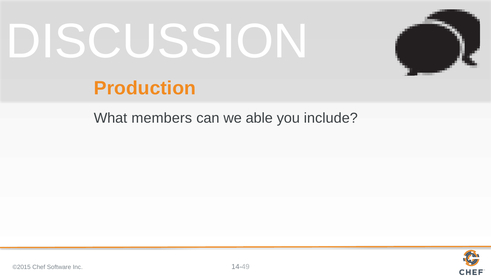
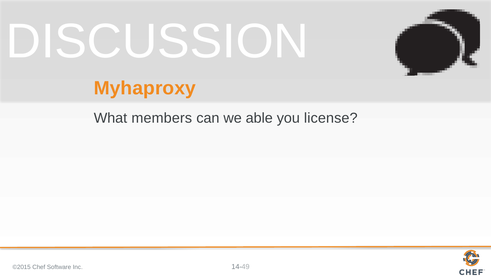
Production: Production -> Myhaproxy (145, 88)
include: include -> license (331, 118)
